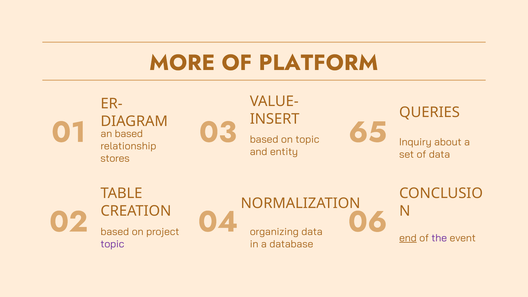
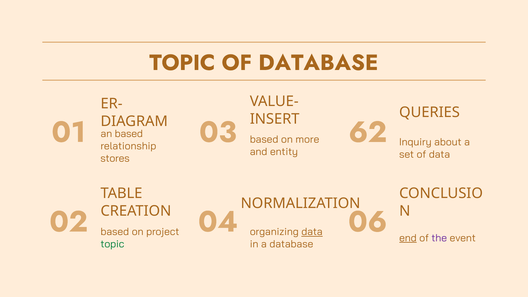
MORE: MORE -> TOPIC (182, 63)
OF PLATFORM: PLATFORM -> DATABASE (318, 63)
65: 65 -> 62 (368, 132)
on topic: topic -> more (307, 139)
data underline: none -> present (312, 232)
topic colour: purple -> green (112, 244)
